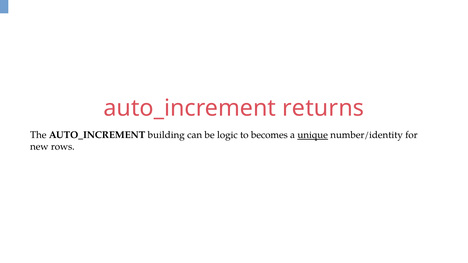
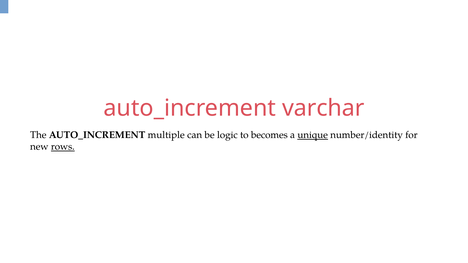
returns: returns -> varchar (323, 108)
building: building -> multiple (166, 135)
rows underline: none -> present (63, 147)
